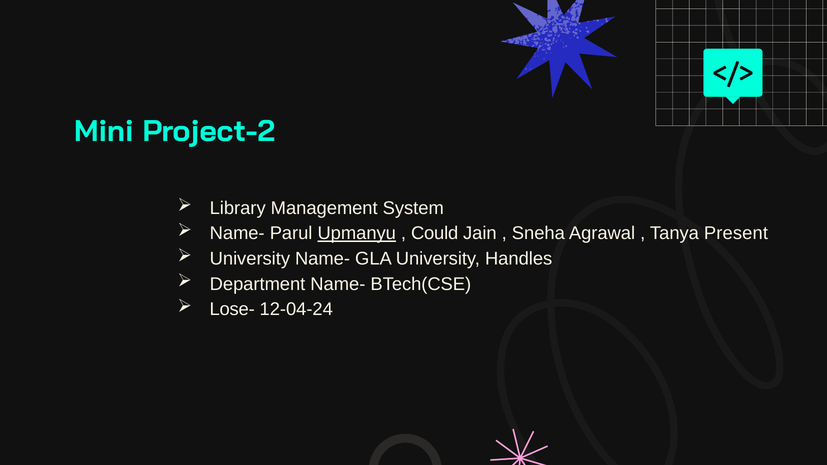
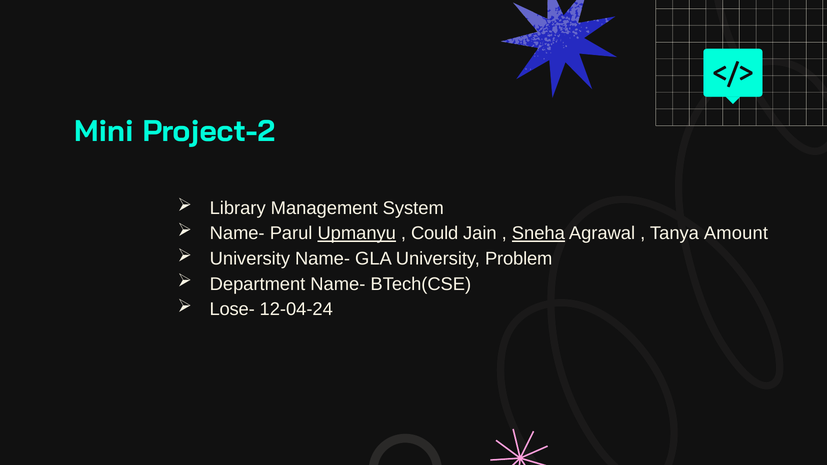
Sneha underline: none -> present (538, 233)
Present: Present -> Amount (736, 233)
Handles: Handles -> Problem (519, 259)
